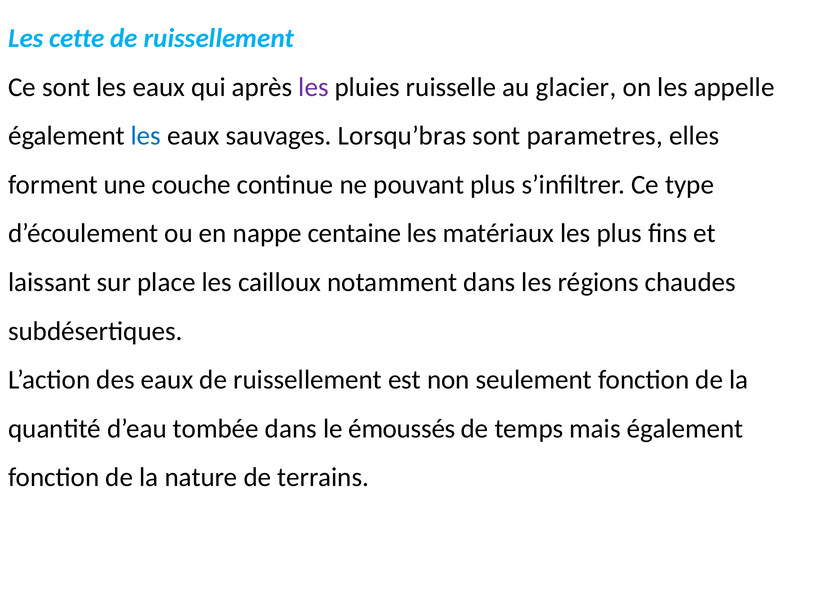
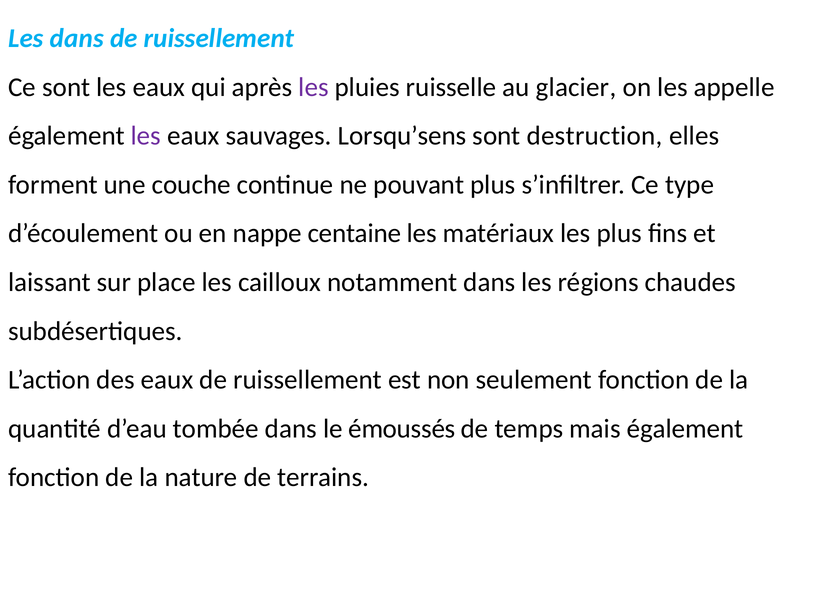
Les cette: cette -> dans (77, 38)
les colour: blue -> purple (146, 136)
Lorsqu’bras: Lorsqu’bras -> Lorsqu’sens (402, 136)
parametres: parametres -> destruction (595, 136)
